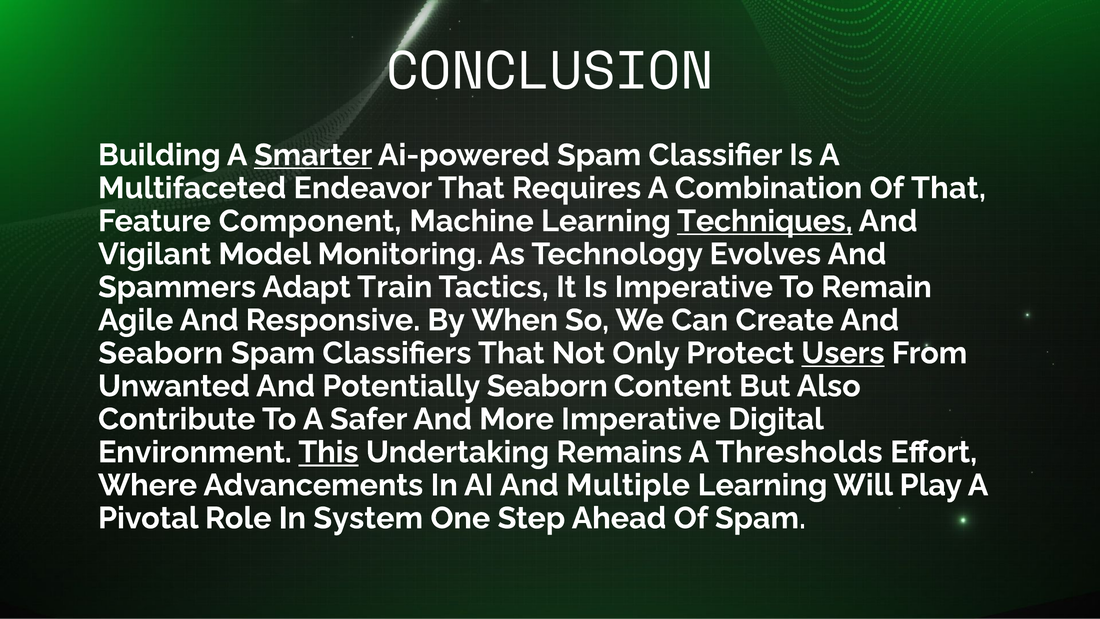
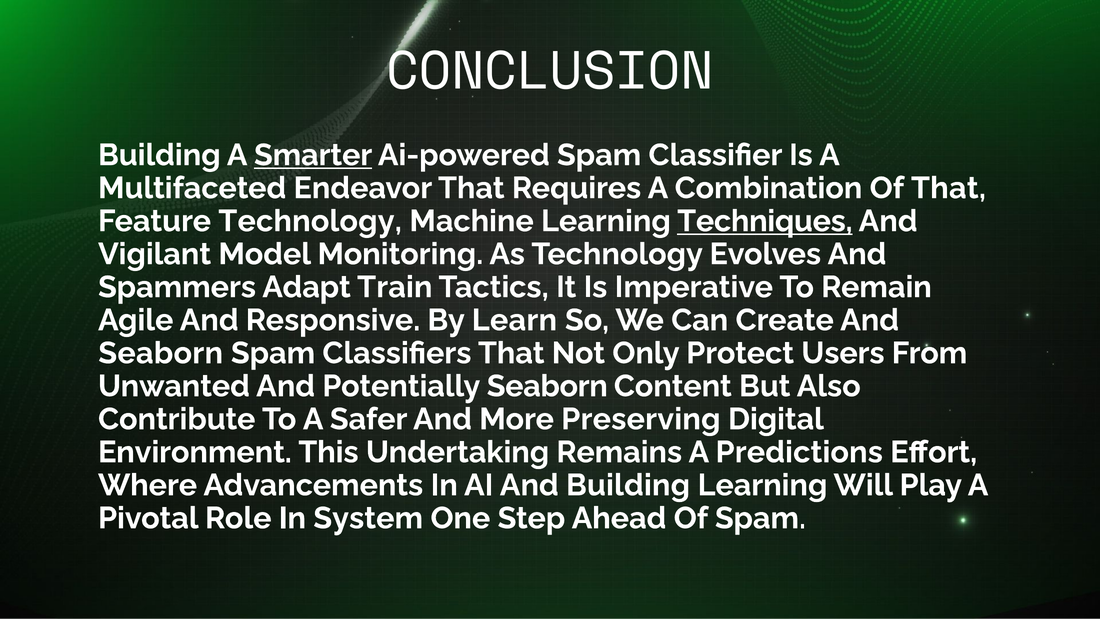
Feature Component: Component -> Technology (310, 221)
When: When -> Learn (514, 320)
Users underline: present -> none (843, 353)
More Imperative: Imperative -> Preserving (641, 419)
This underline: present -> none (328, 452)
Thresholds: Thresholds -> Predictions (799, 452)
And Multiple: Multiple -> Building (628, 485)
